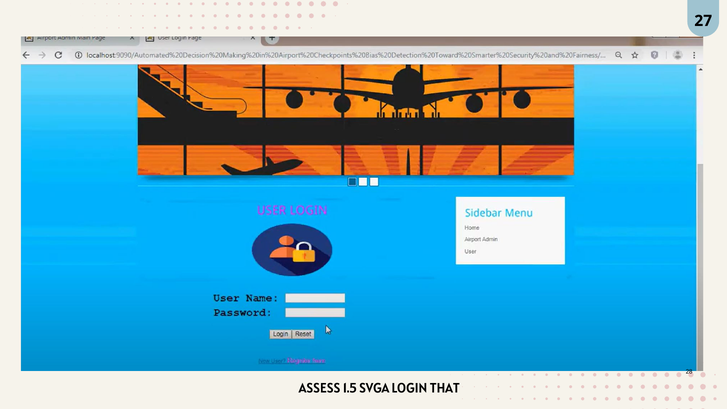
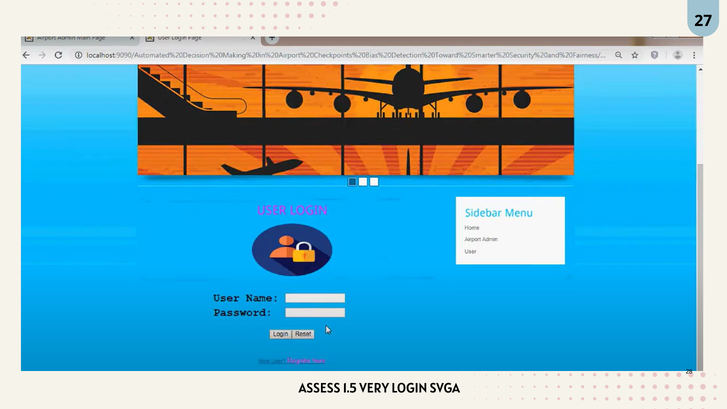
SVGA: SVGA -> VERY (374, 388)
THAT: THAT -> SVGA (445, 388)
